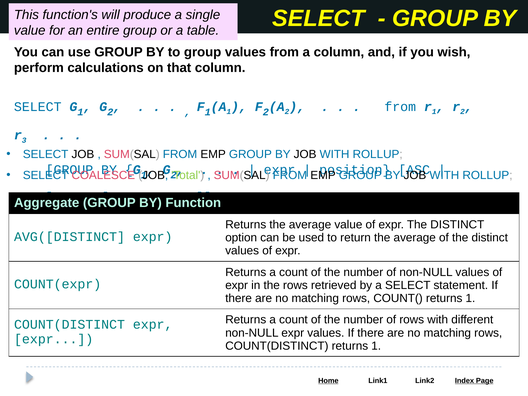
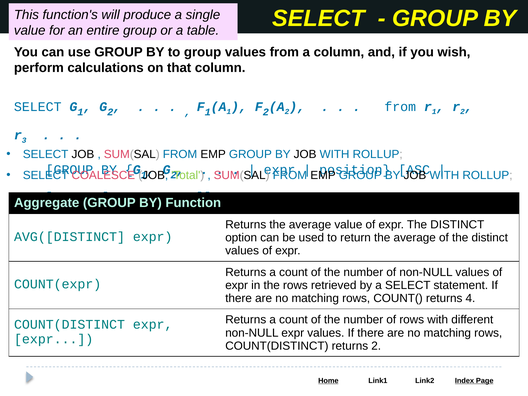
COUNT( returns 1: 1 -> 4 (470, 298)
COUNT(DISTINCT returns 1: 1 -> 2 (376, 346)
